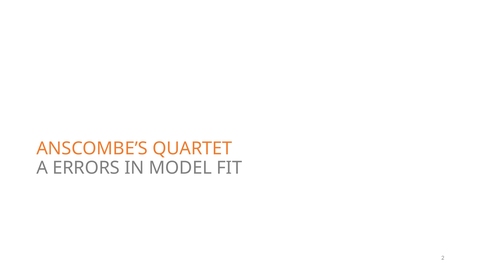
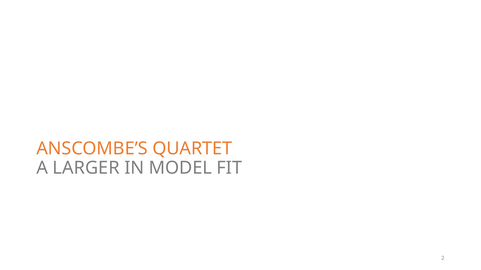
ERRORS: ERRORS -> LARGER (86, 168)
